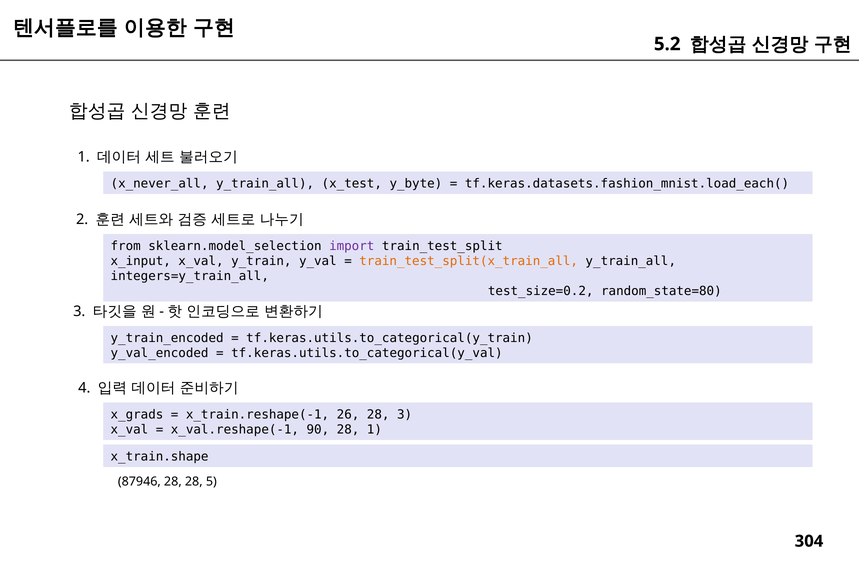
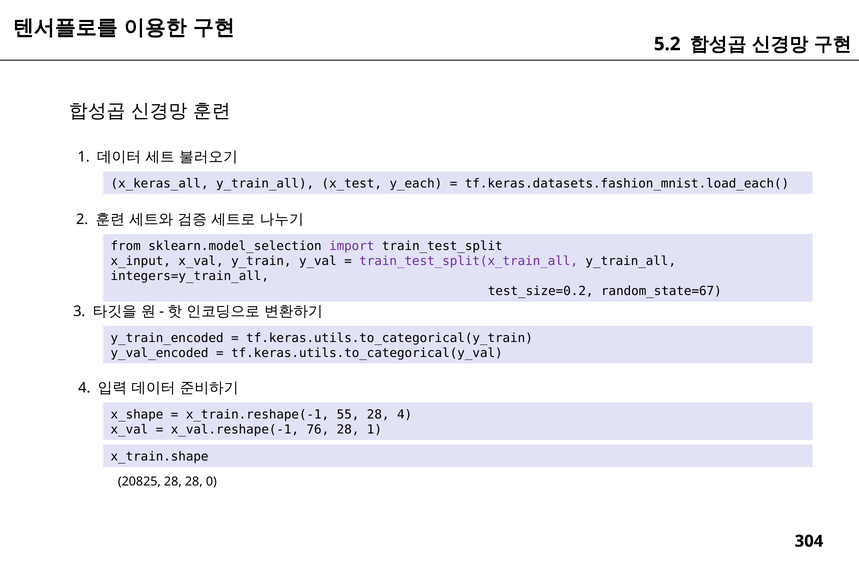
x_never_all: x_never_all -> x_keras_all (160, 184)
y_byte: y_byte -> y_each (416, 184)
train_test_split(x_train_all colour: orange -> purple (469, 261)
random_state=80: random_state=80 -> random_state=67 (661, 291)
x_grads: x_grads -> x_shape (137, 415)
26: 26 -> 55 (348, 415)
28 3: 3 -> 4 (405, 415)
90: 90 -> 76 (318, 430)
87946: 87946 -> 20825 (139, 482)
5: 5 -> 0 (211, 482)
